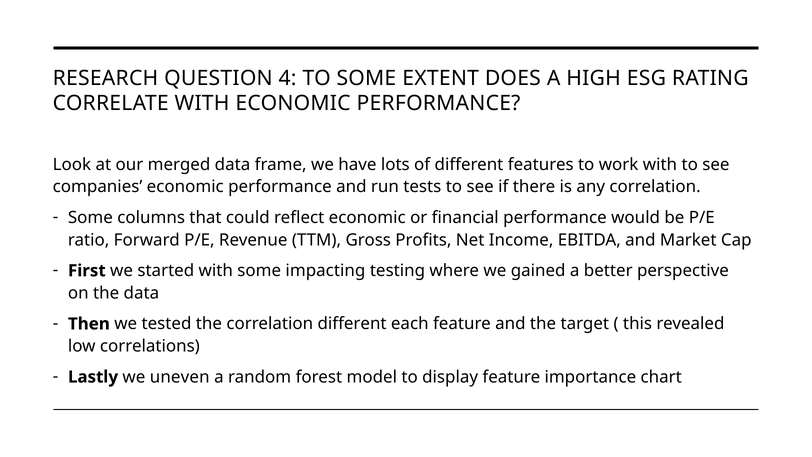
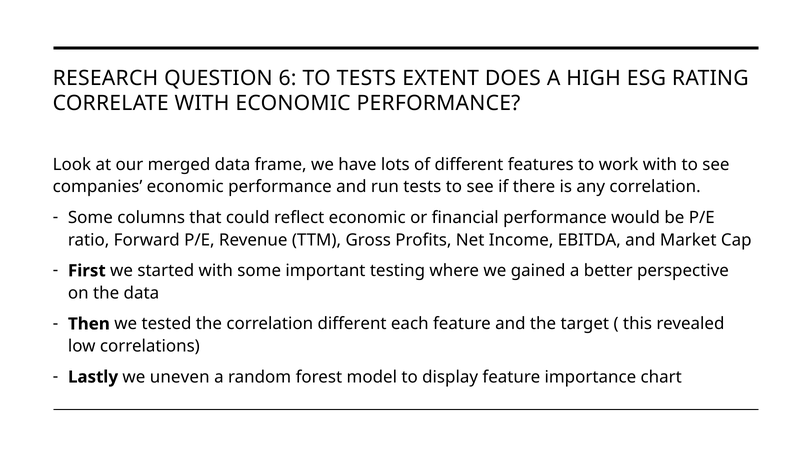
4: 4 -> 6 (287, 78)
TO SOME: SOME -> TESTS (366, 78)
impacting: impacting -> important (325, 271)
